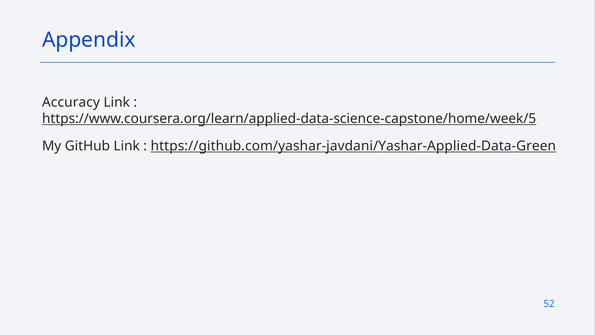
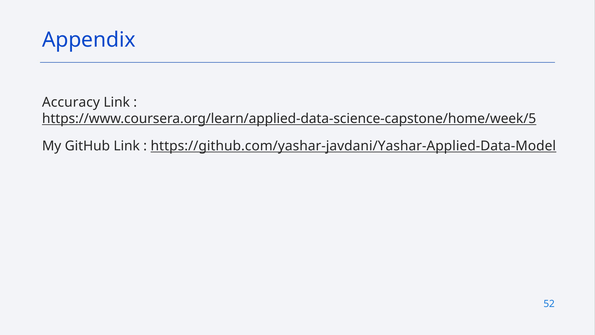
https://github.com/yashar-javdani/Yashar-Applied-Data-Green: https://github.com/yashar-javdani/Yashar-Applied-Data-Green -> https://github.com/yashar-javdani/Yashar-Applied-Data-Model (353, 146)
